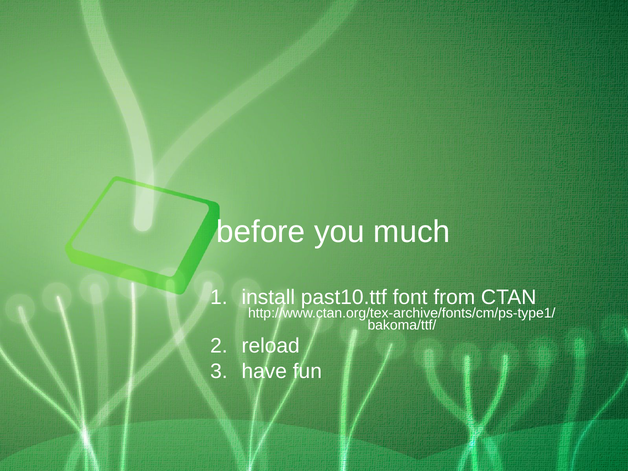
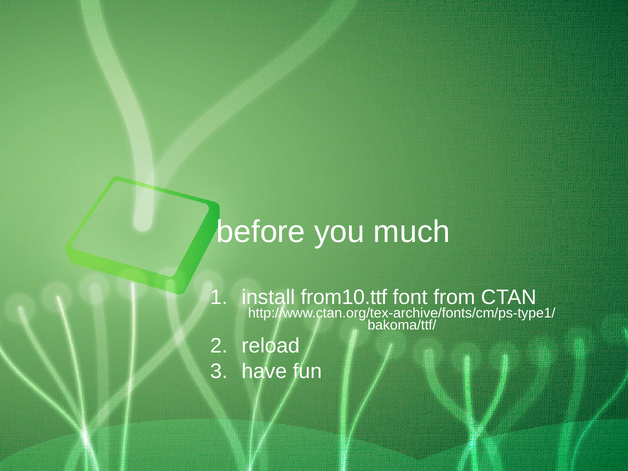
past10.ttf: past10.ttf -> from10.ttf (344, 297)
